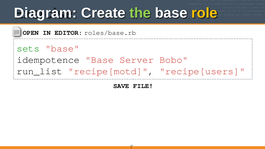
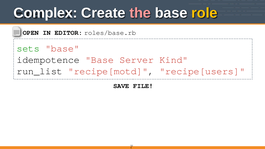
Diagram: Diagram -> Complex (45, 13)
the colour: light green -> pink (140, 13)
Bobo: Bobo -> Kind (174, 60)
